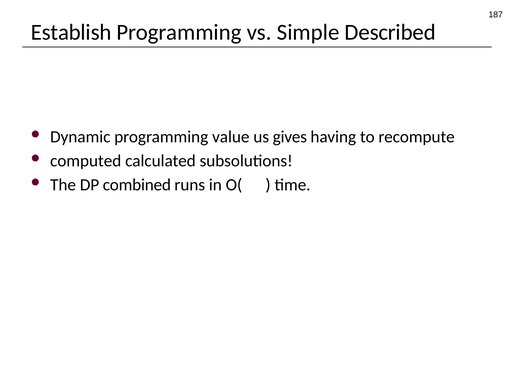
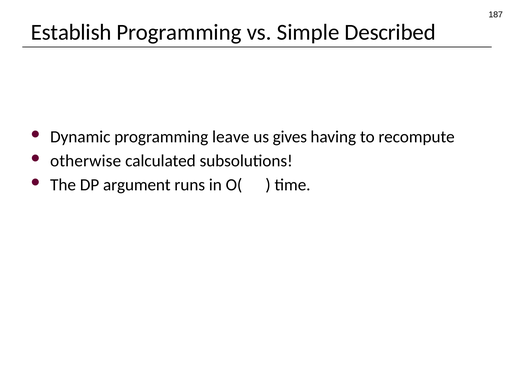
value: value -> leave (231, 137)
computed: computed -> otherwise (86, 161)
combined: combined -> argument (137, 185)
